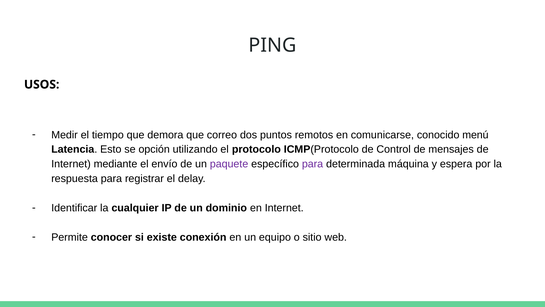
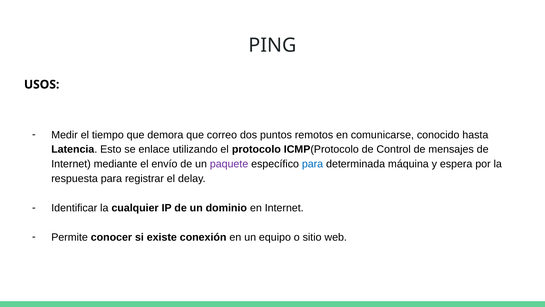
menú: menú -> hasta (475, 135)
opción: opción -> enlace (154, 149)
para colour: purple -> blue (313, 164)
